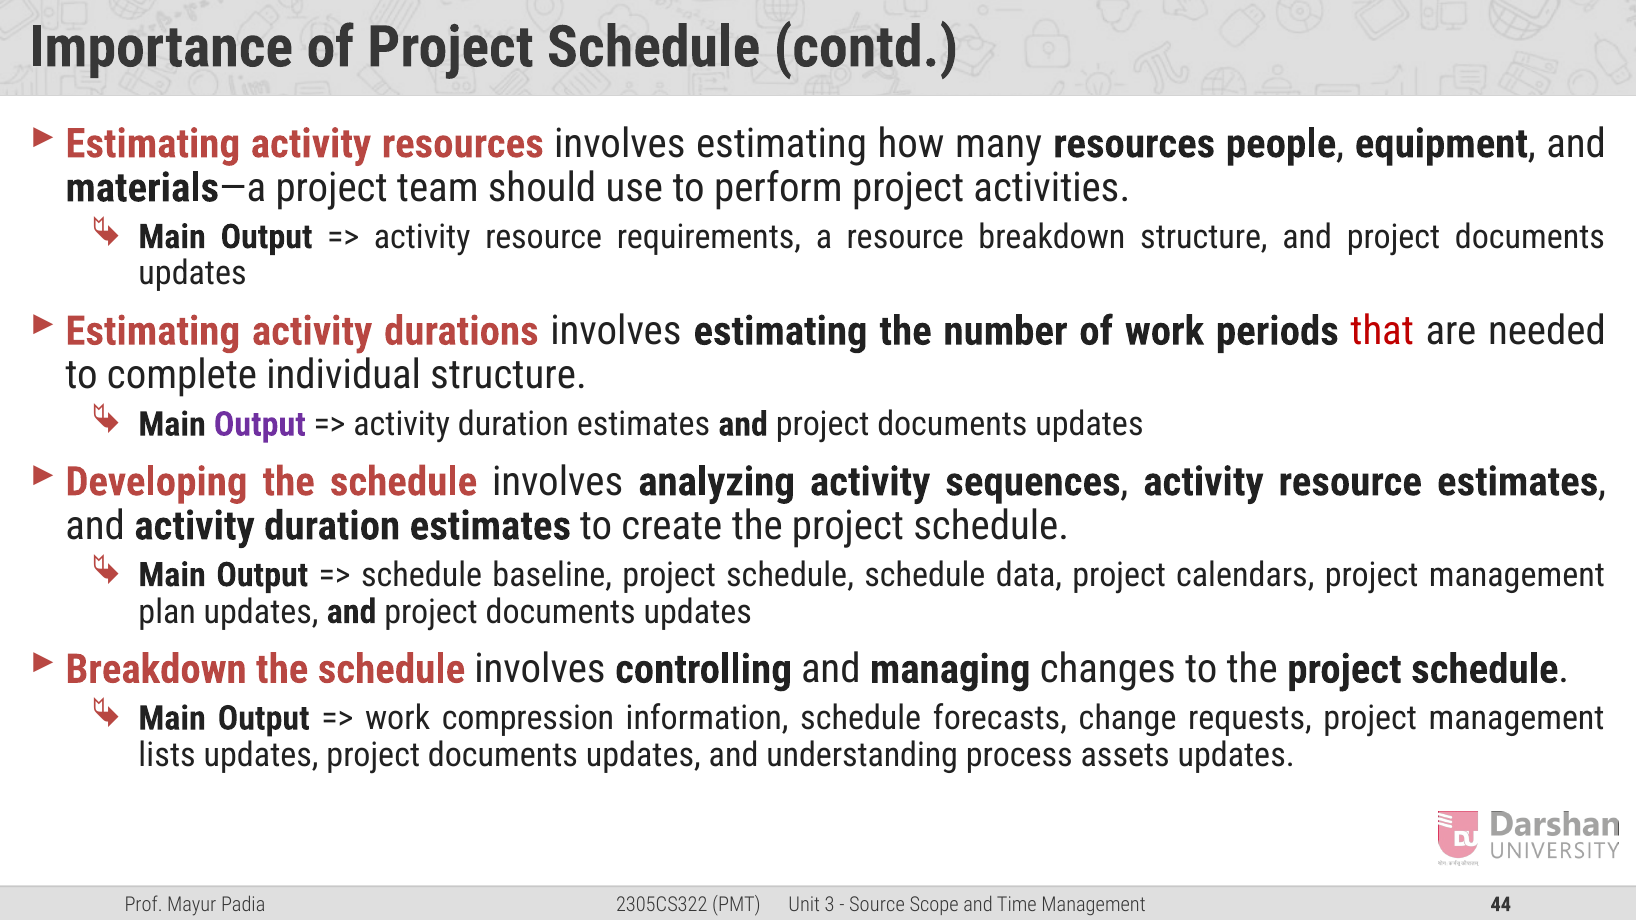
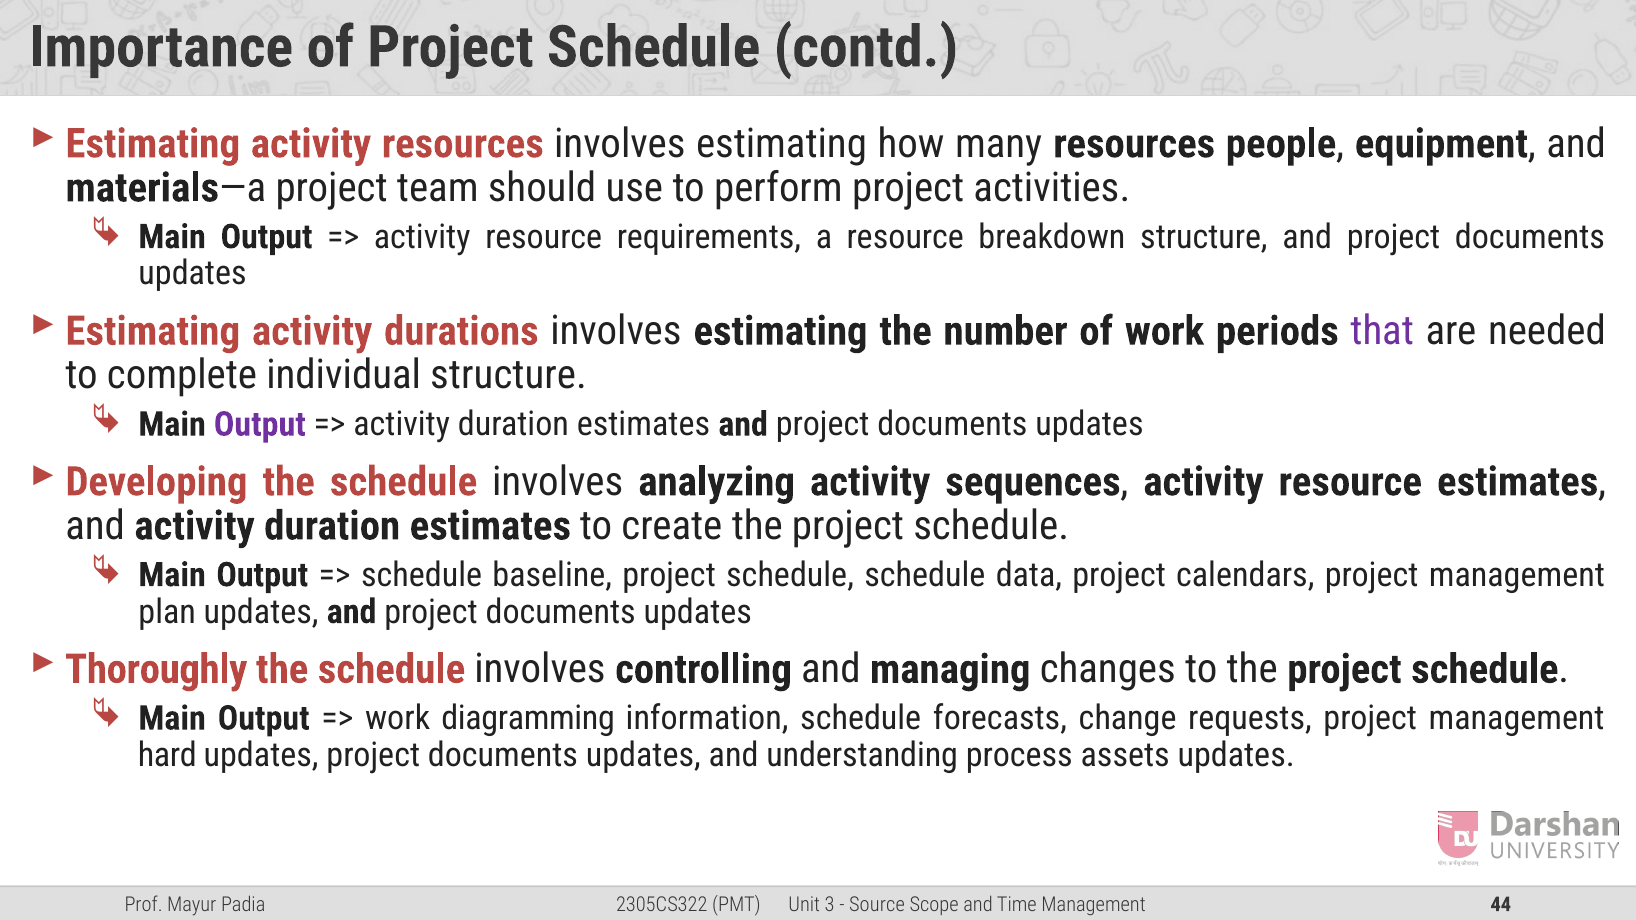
that colour: red -> purple (1382, 331)
Breakdown: Breakdown -> Thoroughly (156, 669)
compression: compression -> diagramming (528, 718)
lists: lists -> hard (167, 755)
